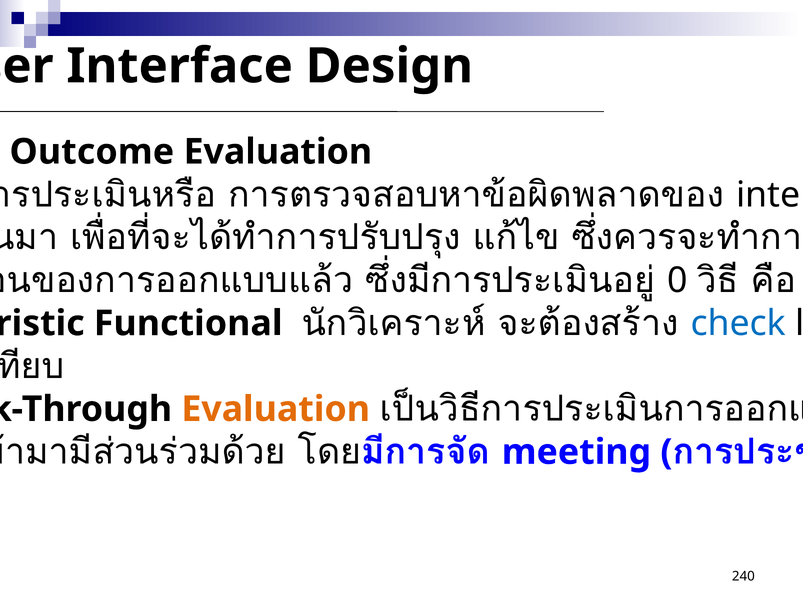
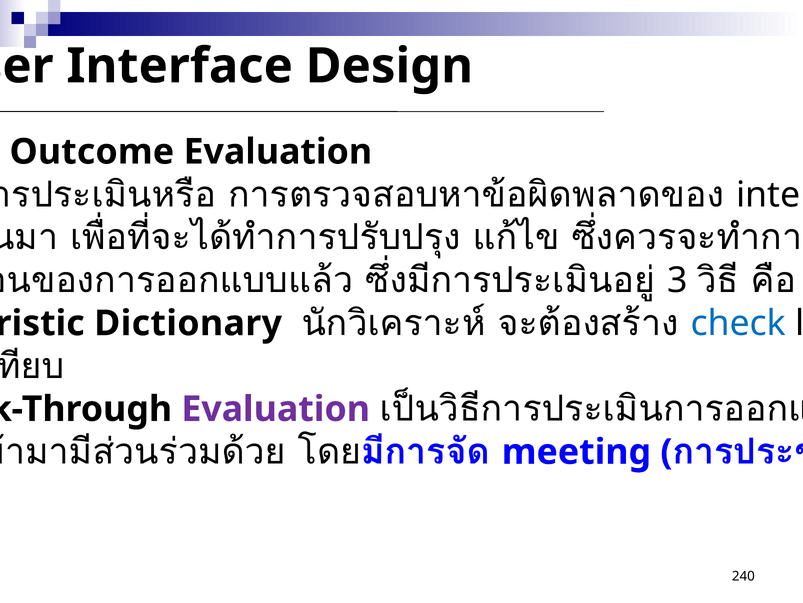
0: 0 -> 3 (677, 280)
Functional: Functional -> Dictionary (188, 323)
Evaluation colour: orange -> purple (276, 409)
